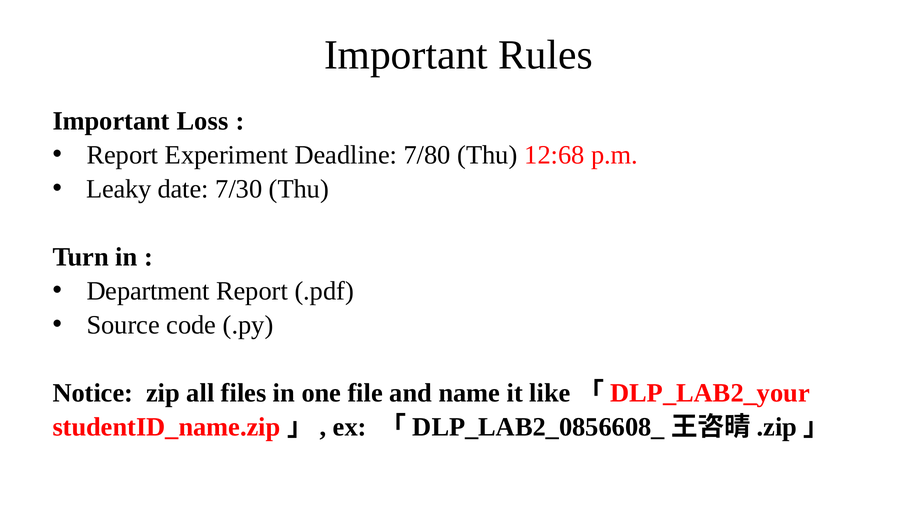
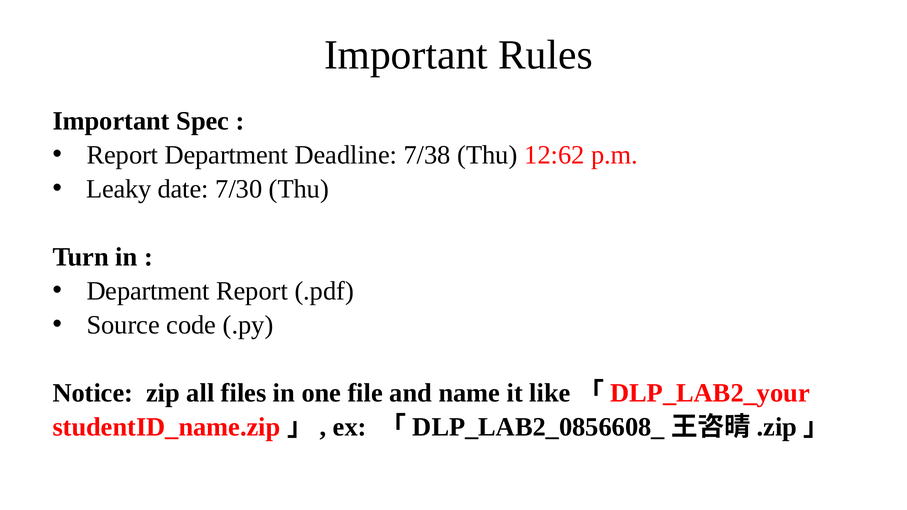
Loss: Loss -> Spec (203, 121)
Report Experiment: Experiment -> Department (227, 155)
7/80: 7/80 -> 7/38 (427, 155)
12:68: 12:68 -> 12:62 (555, 155)
